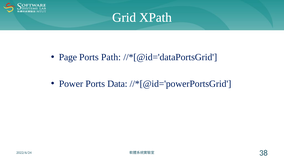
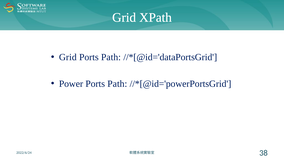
Page: Page -> Grid (68, 57)
Power Ports Data: Data -> Path (117, 84)
